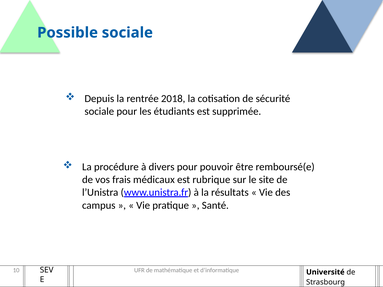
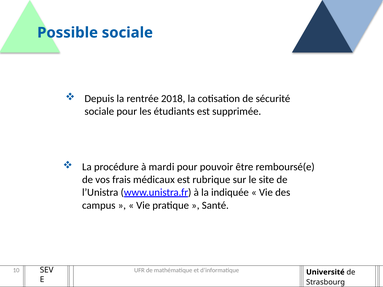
divers: divers -> mardi (162, 167)
résultats: résultats -> indiquée (230, 192)
